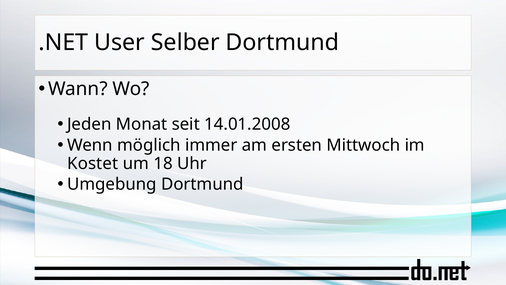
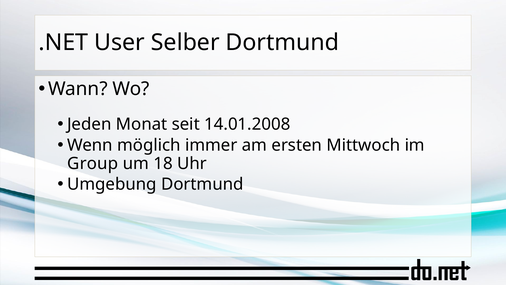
Kostet: Kostet -> Group (93, 163)
